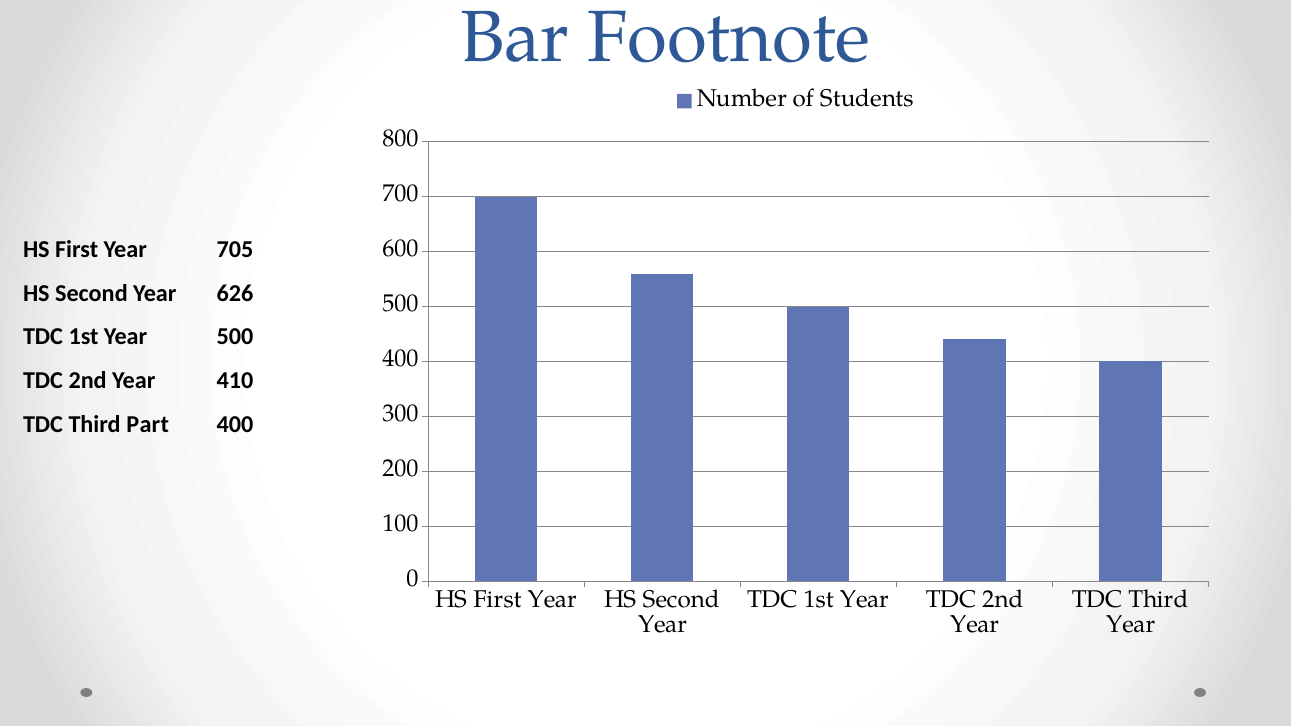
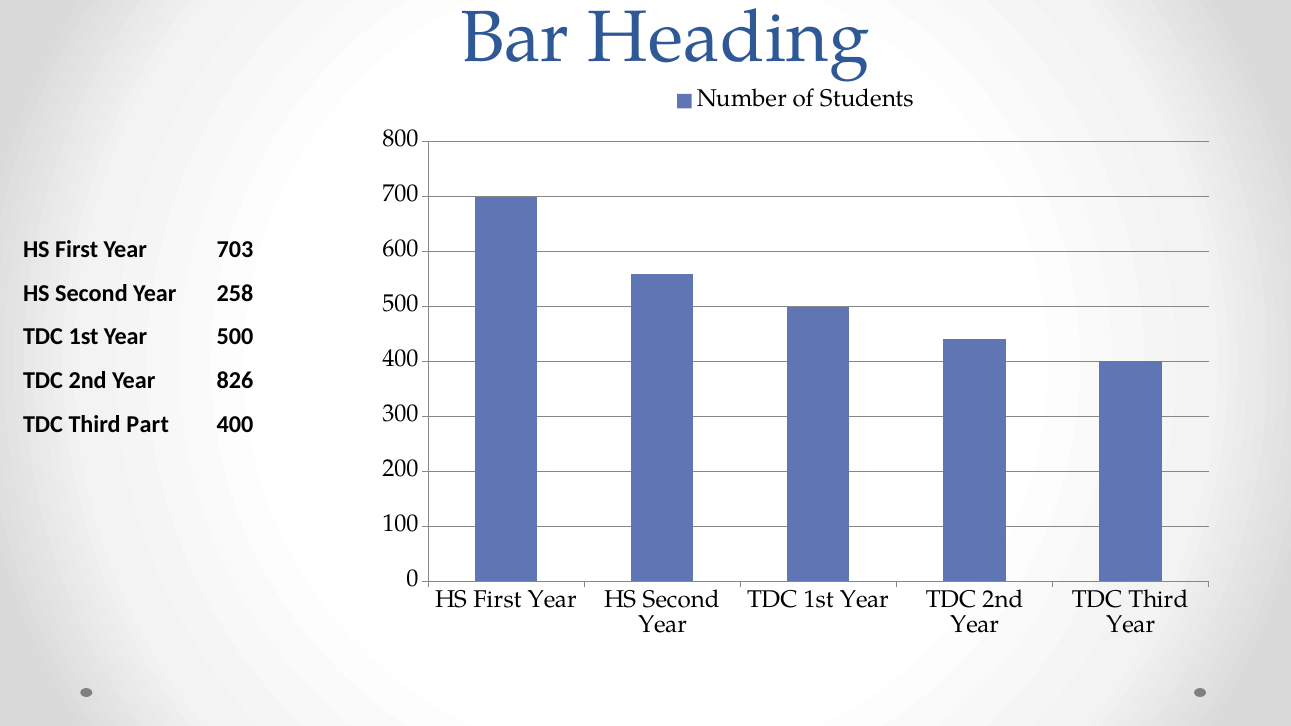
Footnote: Footnote -> Heading (729, 38)
705: 705 -> 703 (235, 250)
626: 626 -> 258 (235, 293)
410: 410 -> 826 (235, 381)
